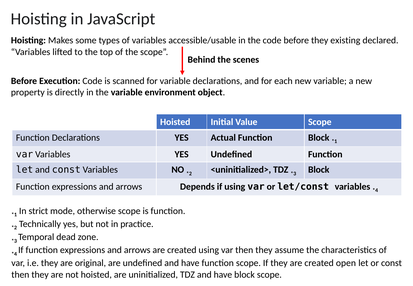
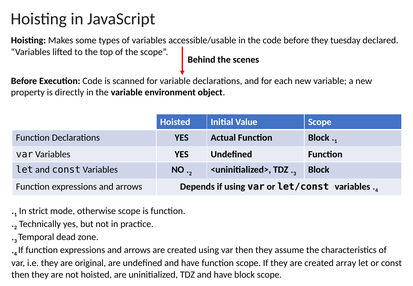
existing: existing -> tuesday (345, 40)
open: open -> array (346, 263)
